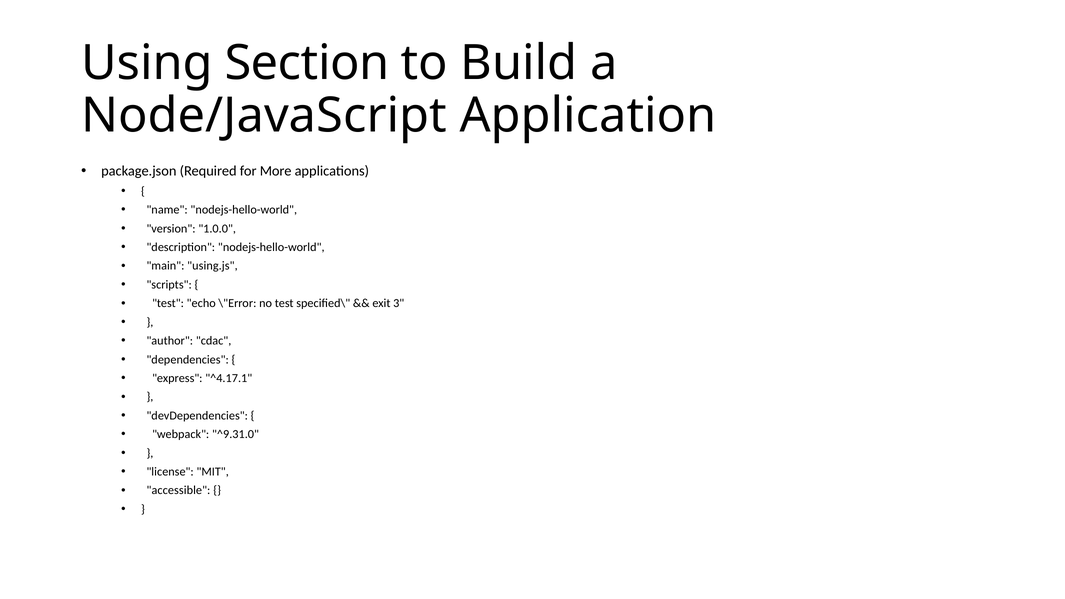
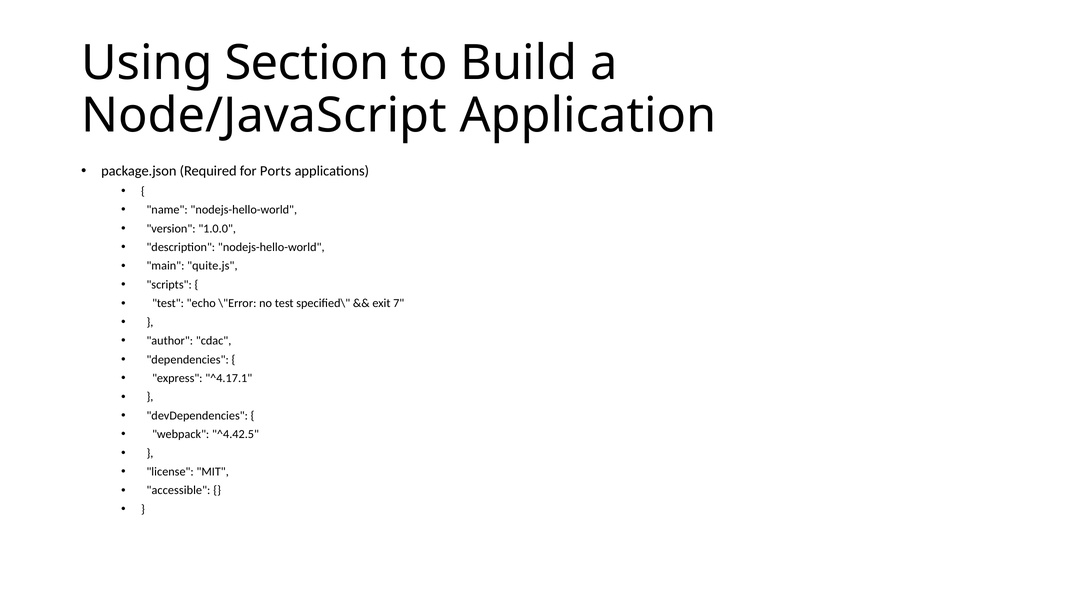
More: More -> Ports (276, 171)
using.js: using.js -> quite.js (212, 266)
3: 3 -> 7 (399, 303)
^9.31.0: ^9.31.0 -> ^4.42.5 (236, 434)
